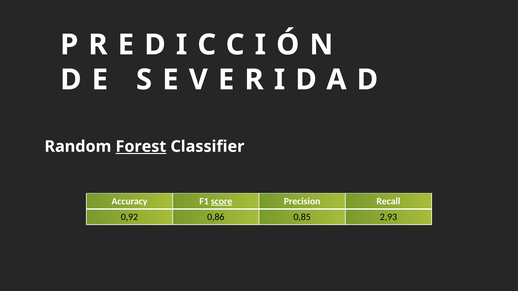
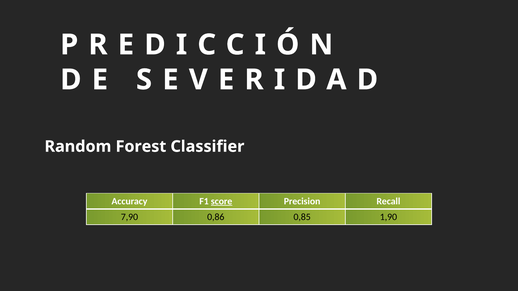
Forest underline: present -> none (141, 147)
0,92: 0,92 -> 7,90 (129, 217)
2,93: 2,93 -> 1,90 (388, 217)
